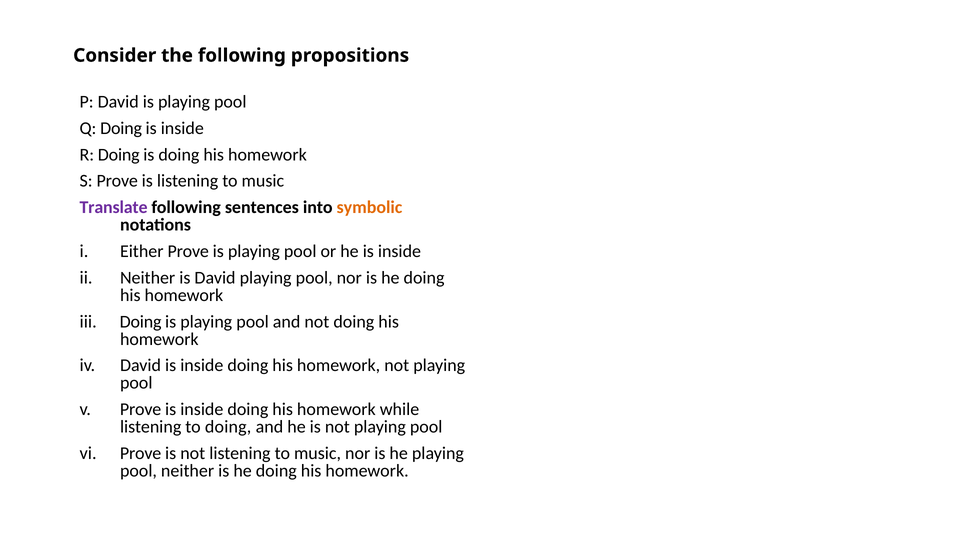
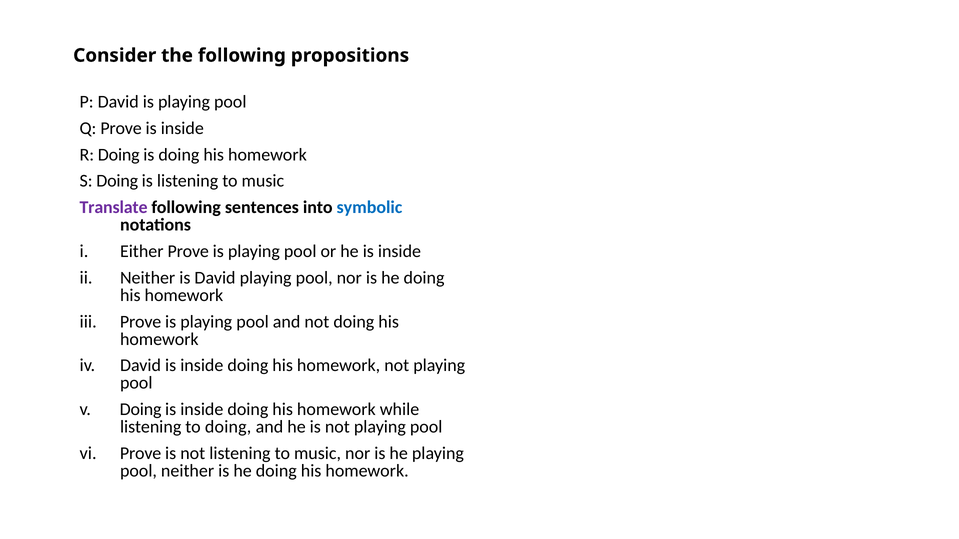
Q Doing: Doing -> Prove (121, 128)
S Prove: Prove -> Doing (117, 181)
symbolic colour: orange -> blue (369, 208)
Doing: Doing -> Prove (141, 322)
Prove: Prove -> Doing (141, 410)
